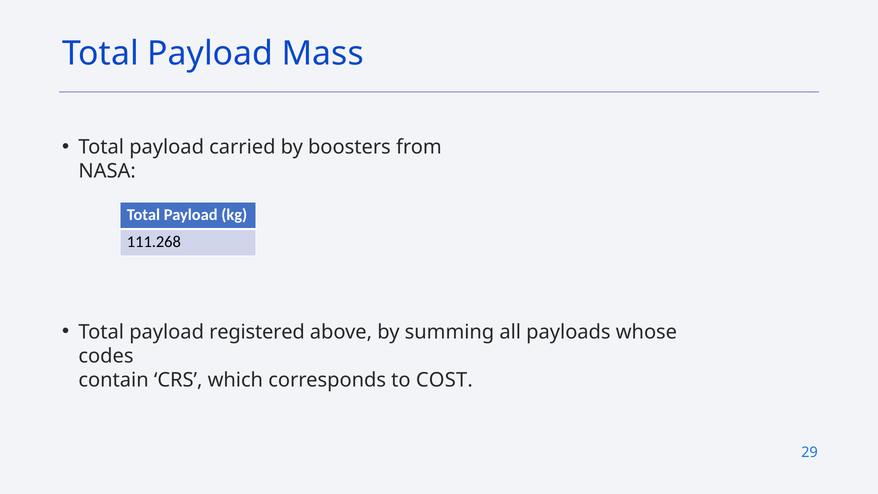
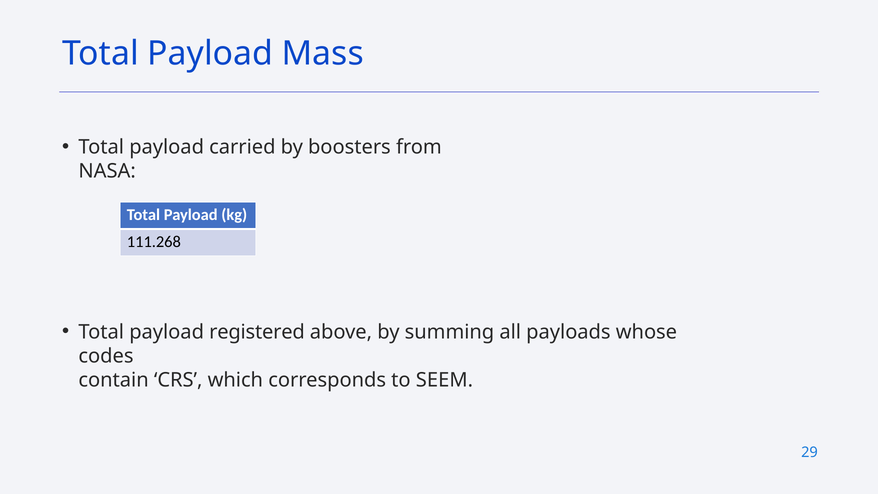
COST: COST -> SEEM (444, 380)
